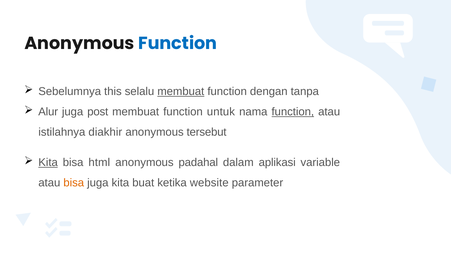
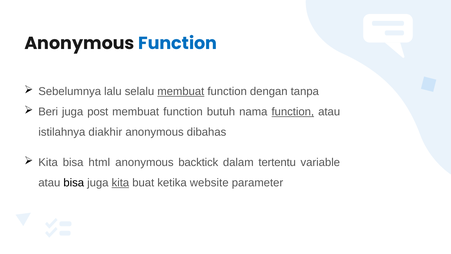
this: this -> lalu (113, 91)
Alur: Alur -> Beri (48, 112)
untuk: untuk -> butuh (221, 112)
tersebut: tersebut -> dibahas (207, 132)
Kita underline: present -> none (48, 162)
padahal: padahal -> backtick (198, 162)
aplikasi: aplikasi -> tertentu (277, 162)
bisa colour: orange -> black (74, 183)
kita underline: none -> present (120, 183)
